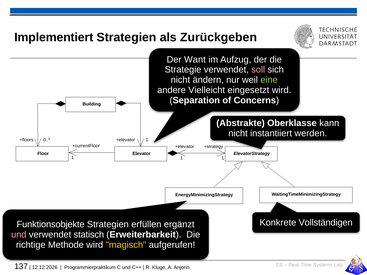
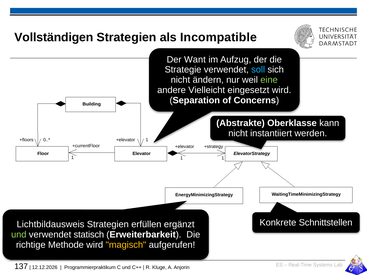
Implementiert: Implementiert -> Vollständigen (54, 37)
Zurückgeben: Zurückgeben -> Incompatible (219, 37)
soll colour: pink -> light blue (258, 70)
Vollständigen: Vollständigen -> Schnittstellen (326, 223)
Funktionsobjekte: Funktionsobjekte -> Lichtbildausweis (51, 225)
und colour: pink -> light green (19, 235)
